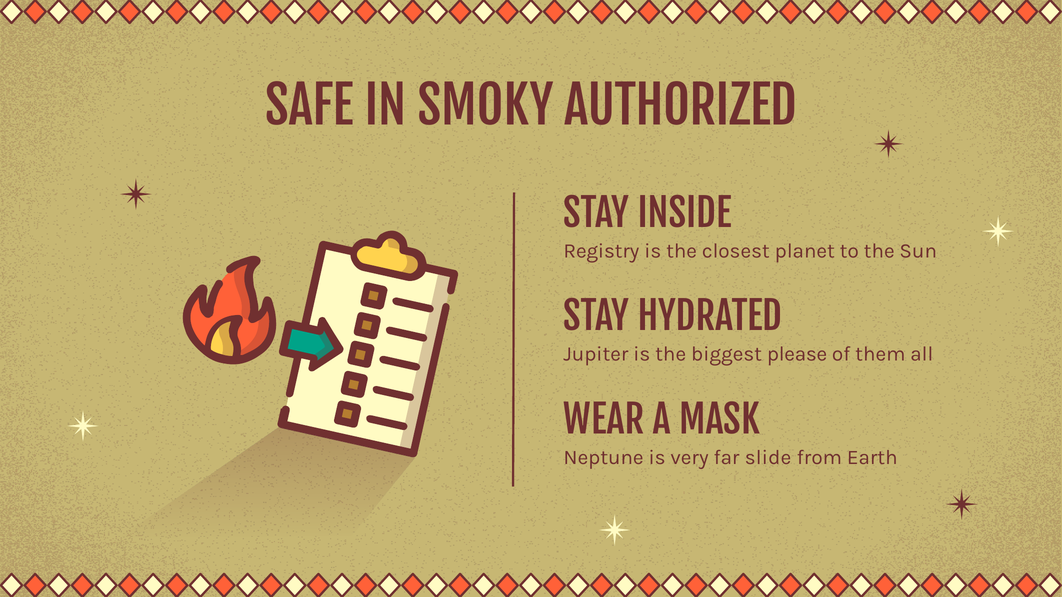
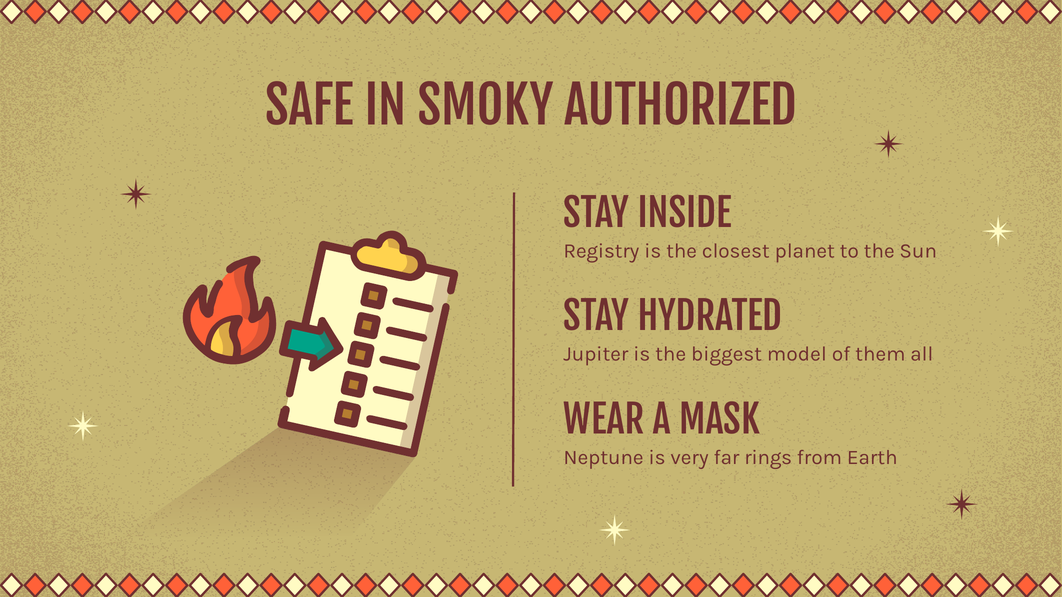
please: please -> model (797, 354)
slide: slide -> rings (768, 458)
